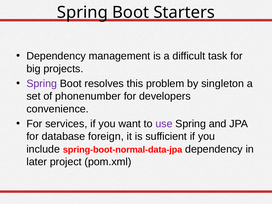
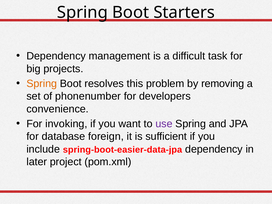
Spring colour: purple -> orange (42, 84)
singleton: singleton -> removing (223, 84)
services: services -> invoking (66, 124)
spring-boot-normal-data-jpa: spring-boot-normal-data-jpa -> spring-boot-easier-data-jpa (122, 150)
